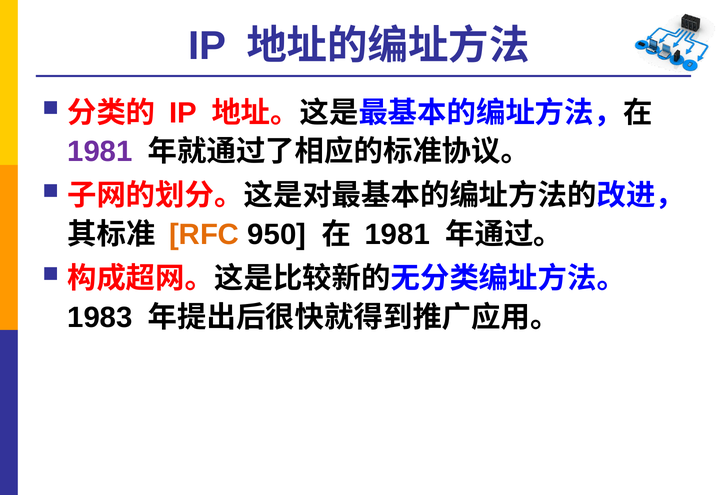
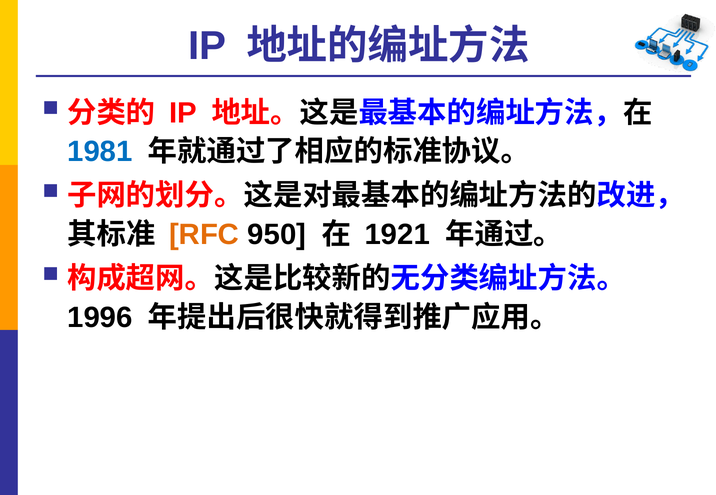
1981 colour: purple -> blue (100, 152)
1981: 1981 -> 1921 (397, 235)
1983: 1983 -> 1996 (100, 318)
